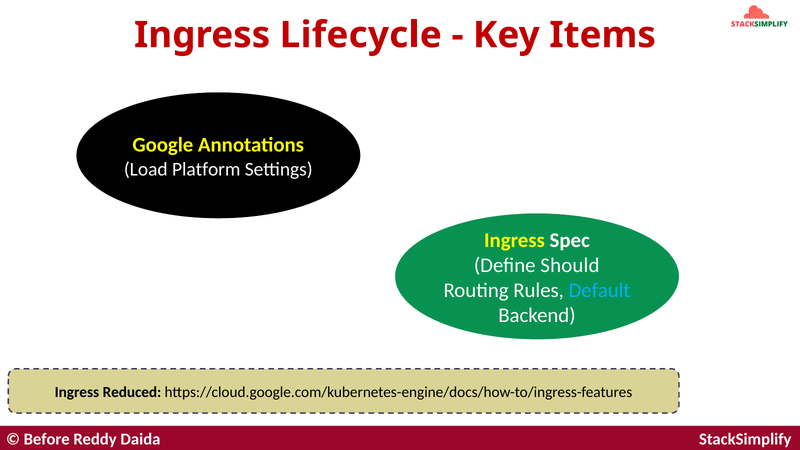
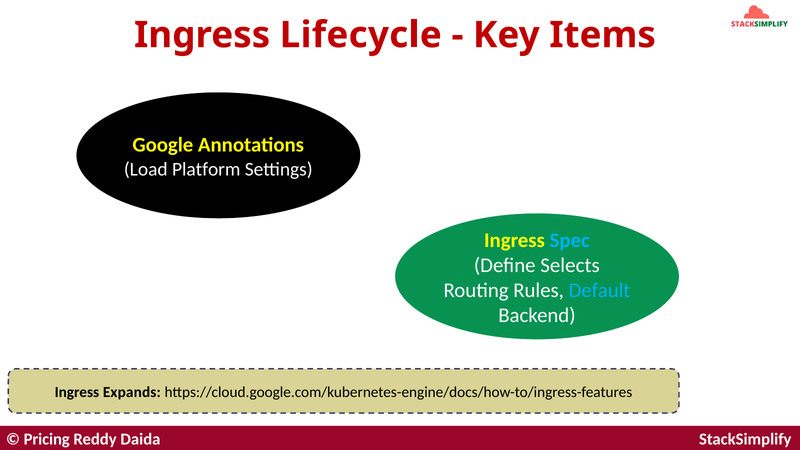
Spec colour: white -> light blue (570, 240)
Should: Should -> Selects (570, 265)
Reduced: Reduced -> Expands (132, 392)
Before: Before -> Pricing (47, 439)
